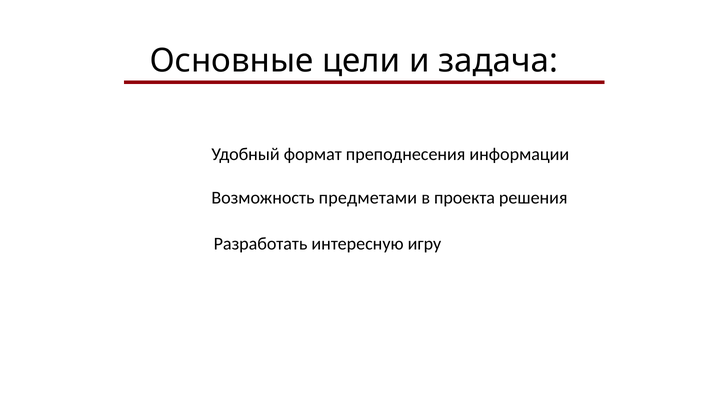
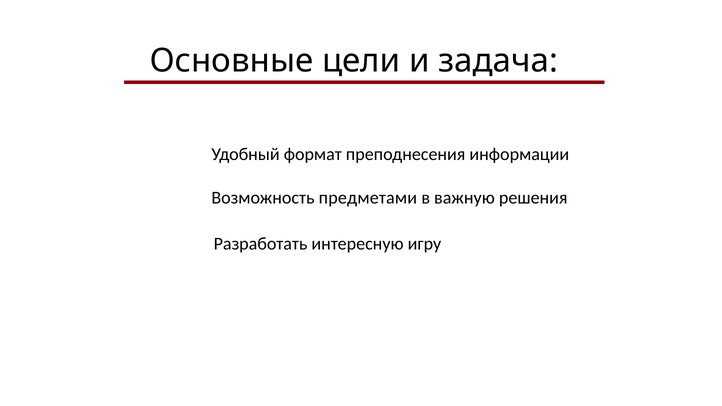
проекта: проекта -> важную (464, 198)
